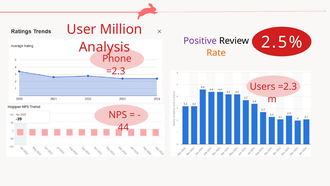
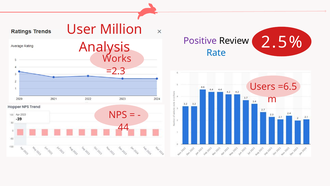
Rate colour: orange -> blue (216, 53)
Phone: Phone -> Works (117, 58)
Users =2.3: =2.3 -> =6.5 (287, 87)
